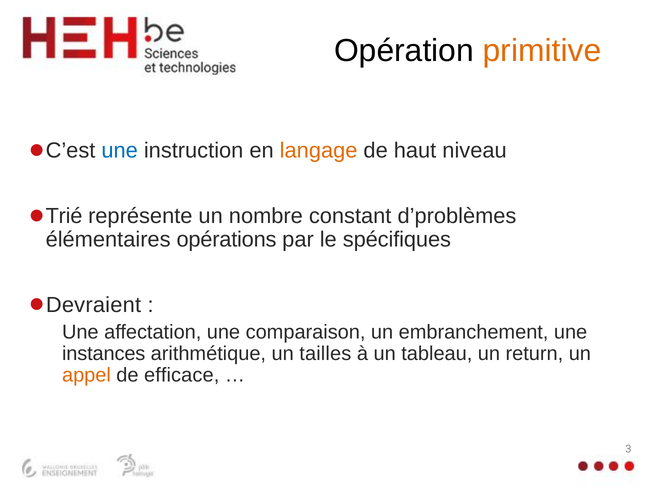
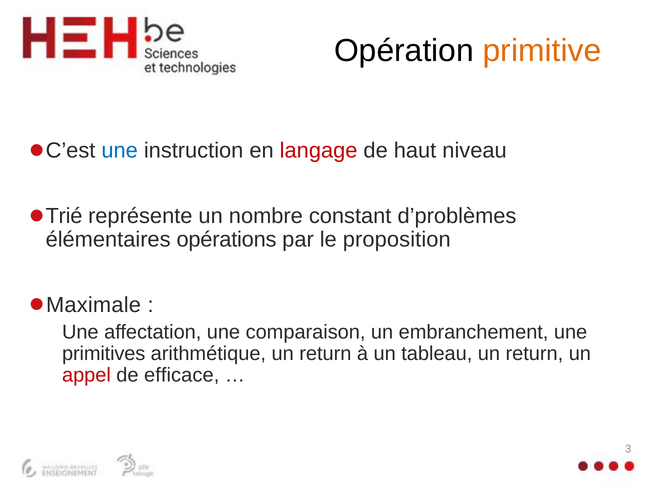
langage colour: orange -> red (319, 151)
spécifiques: spécifiques -> proposition (397, 240)
Devraient: Devraient -> Maximale (93, 305)
instances: instances -> primitives (104, 354)
arithmétique un tailles: tailles -> return (325, 354)
appel colour: orange -> red (86, 375)
